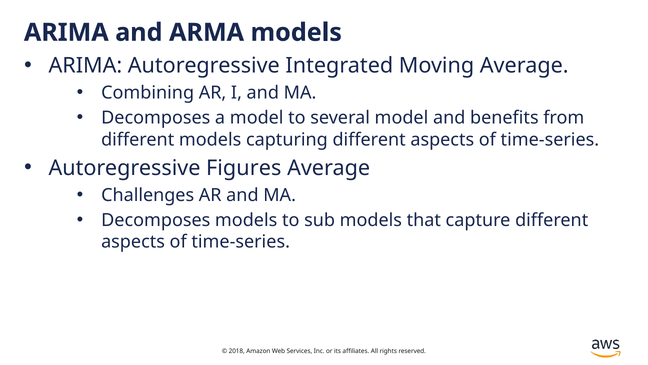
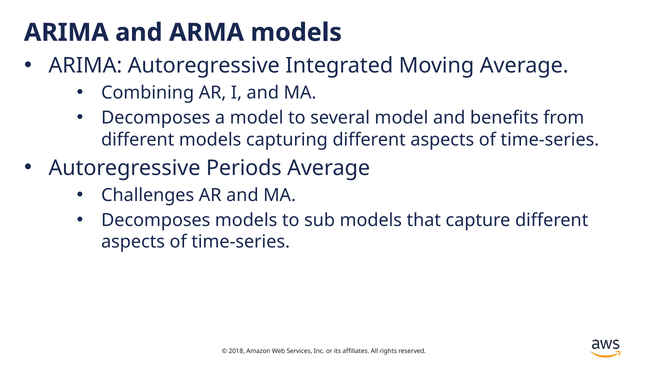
Figures: Figures -> Periods (244, 168)
